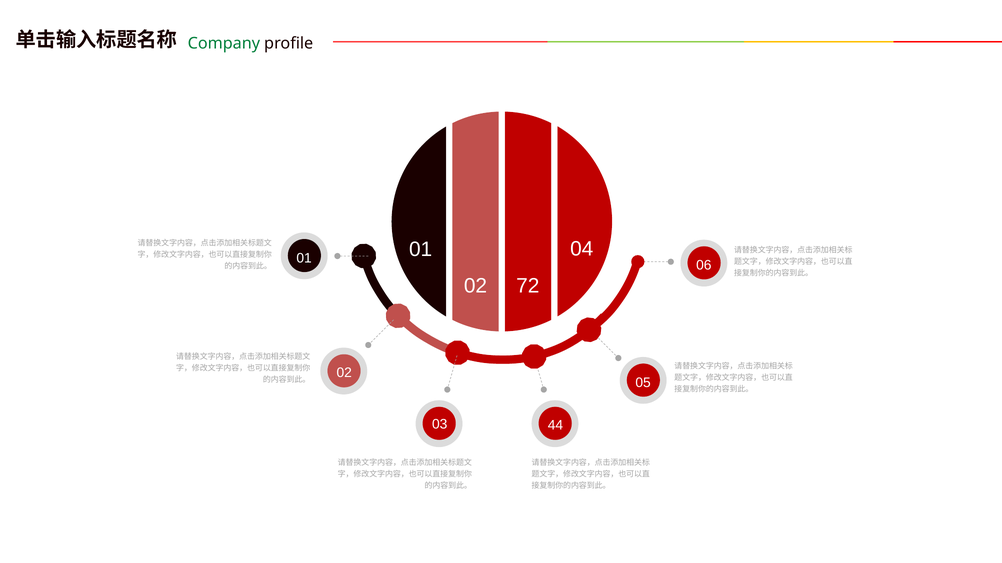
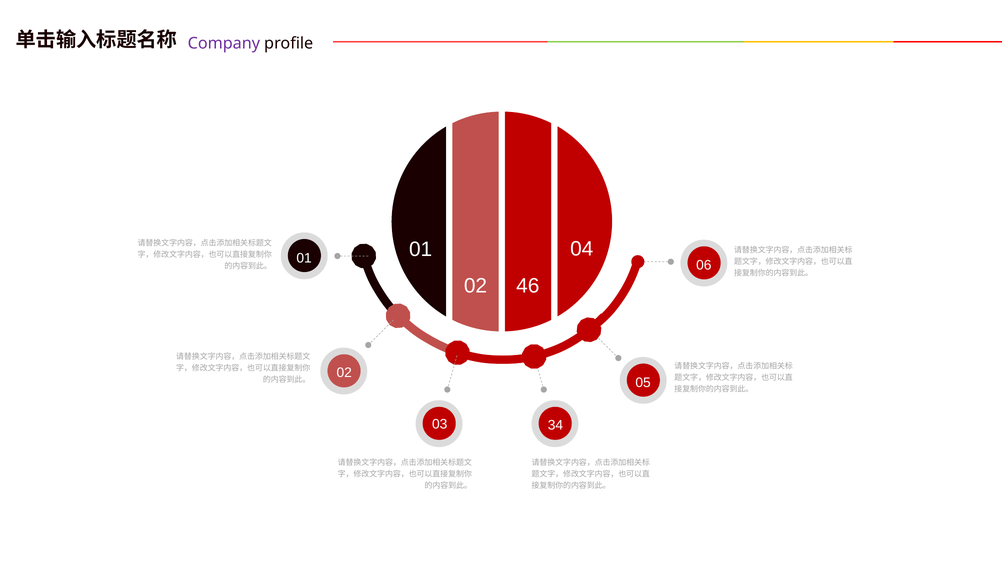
Company colour: green -> purple (224, 44)
72: 72 -> 46 (528, 286)
44: 44 -> 34 (555, 426)
